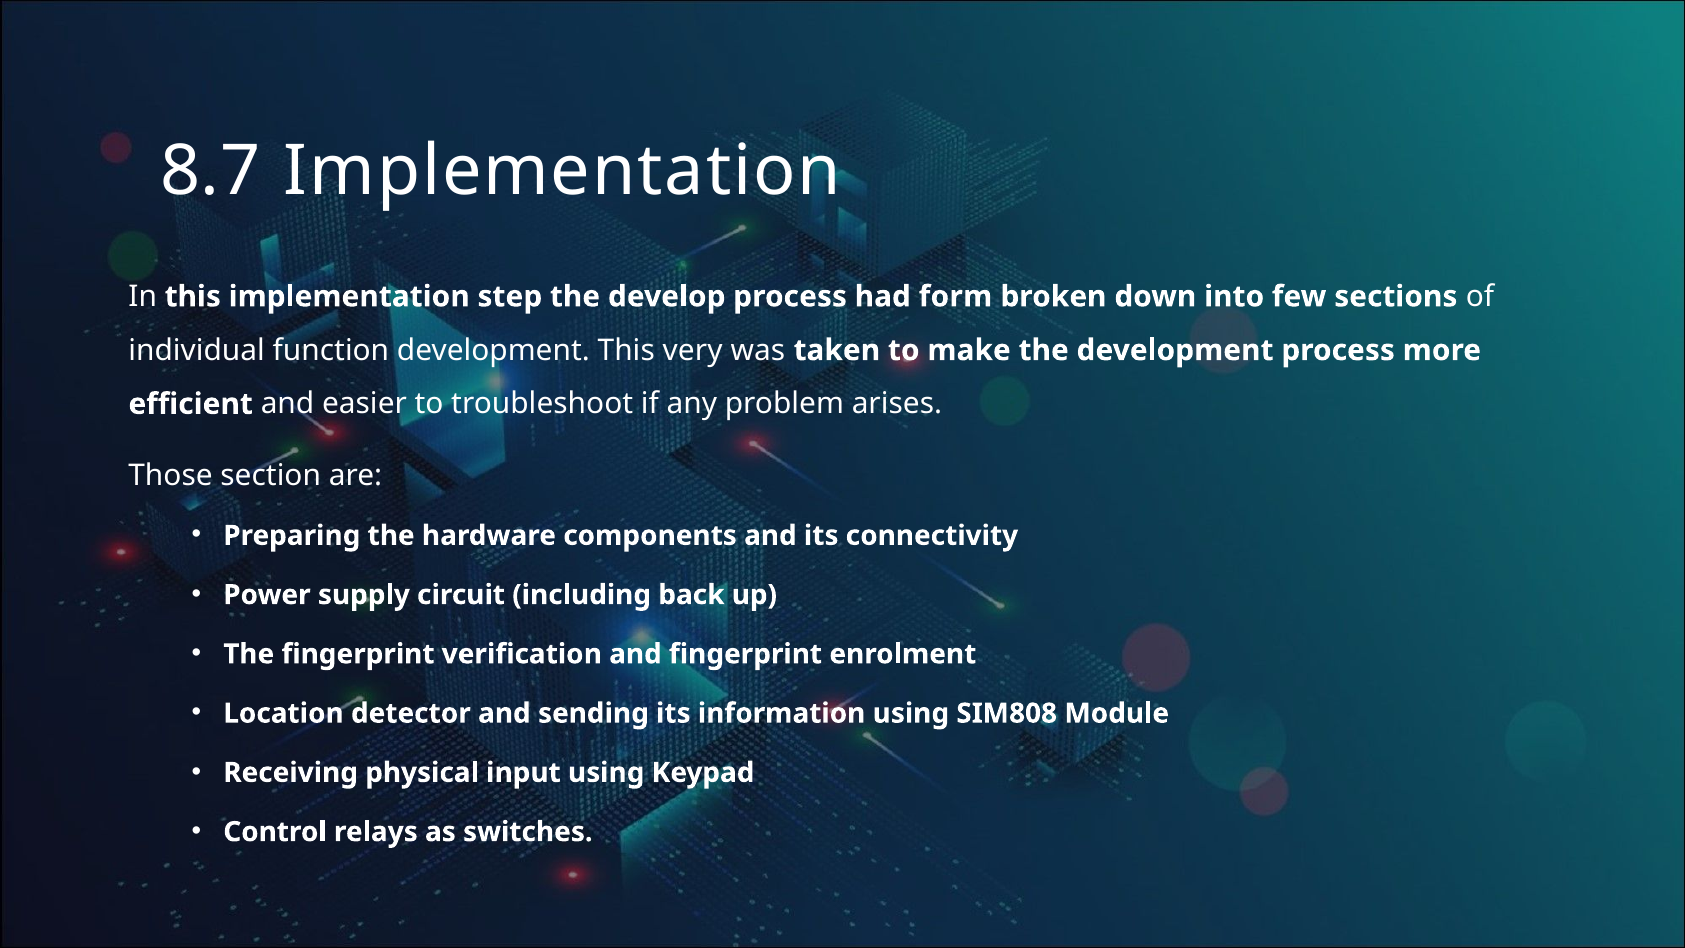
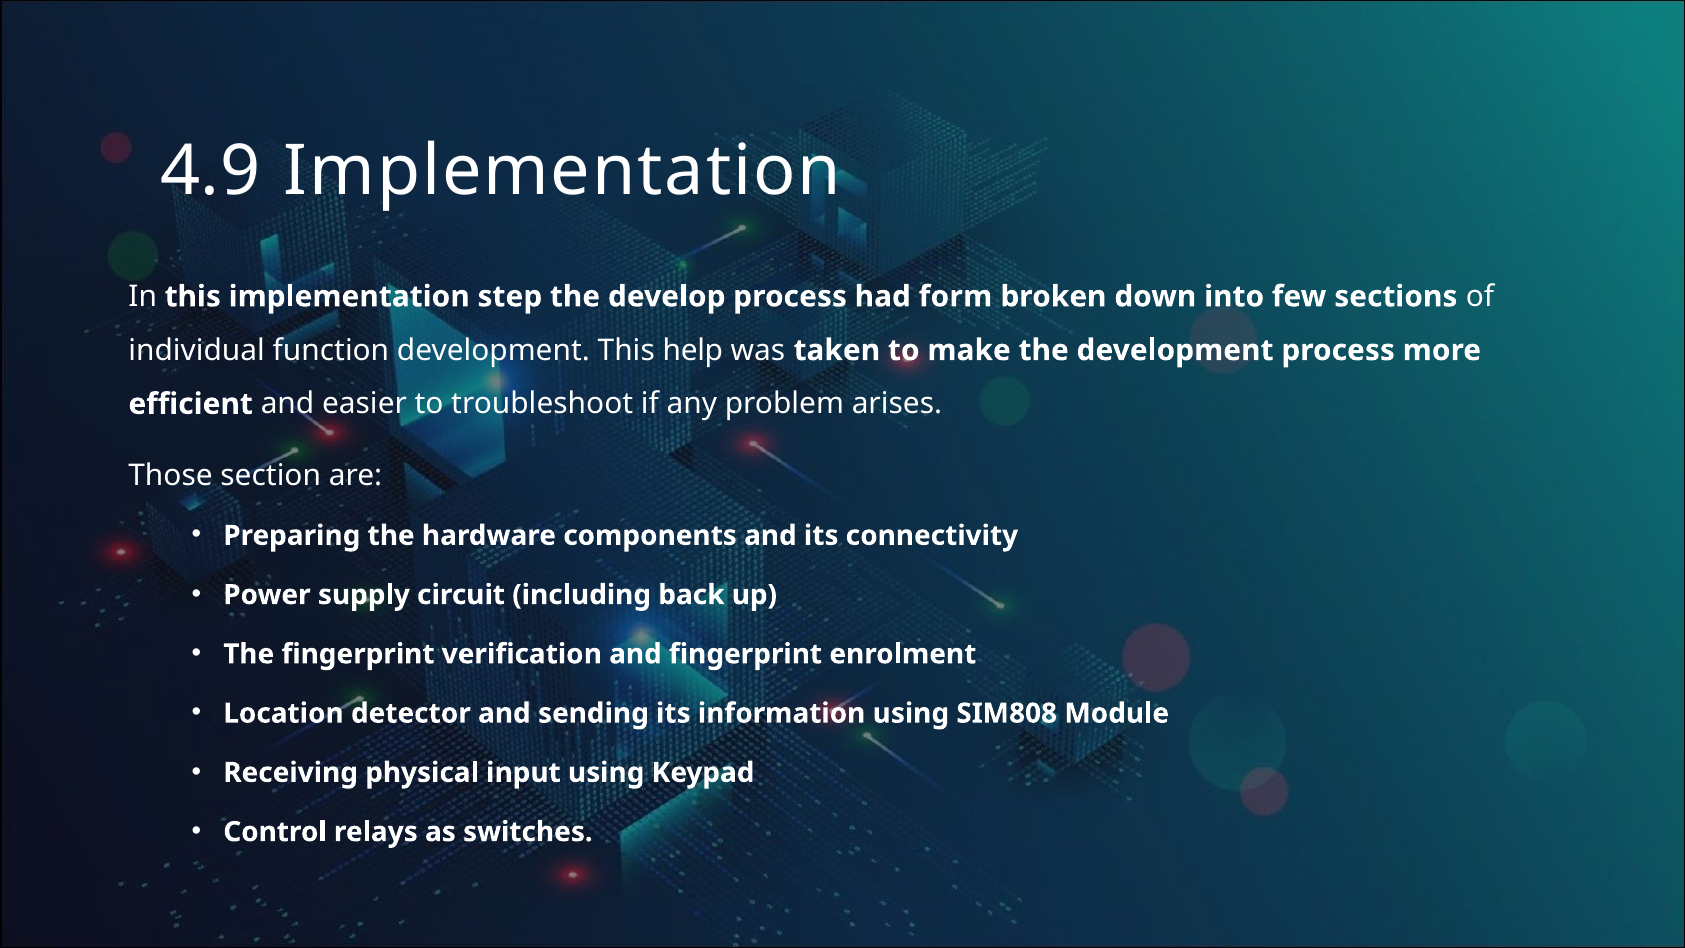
8.7: 8.7 -> 4.9 (210, 171)
very: very -> help (693, 350)
